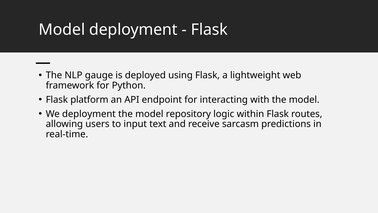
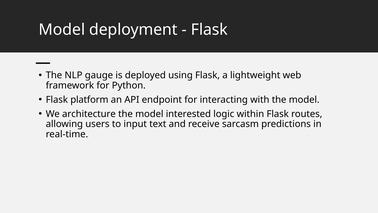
We deployment: deployment -> architecture (89, 114)
repository: repository -> interested (188, 114)
